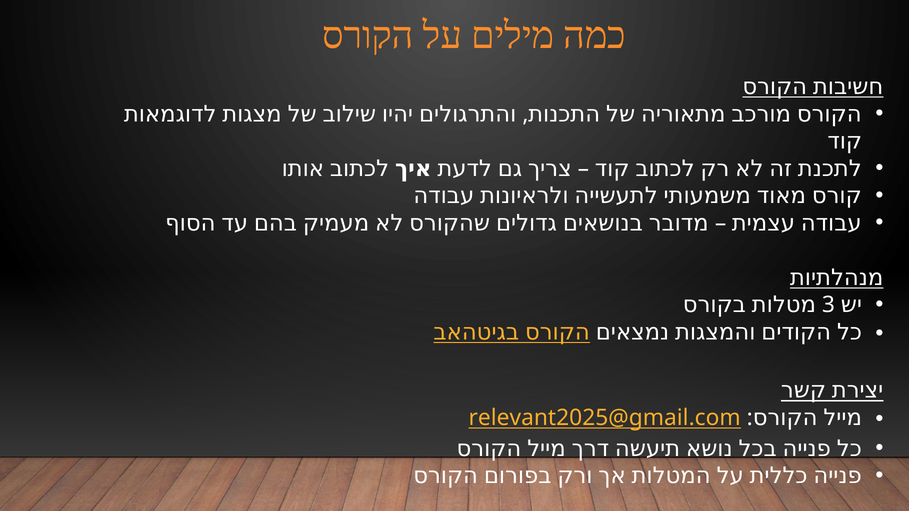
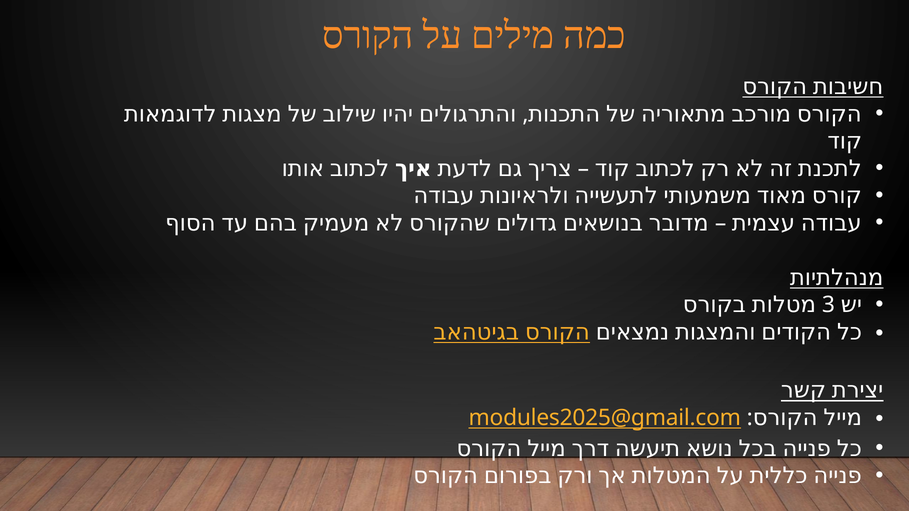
relevant2025@gmail.com: relevant2025@gmail.com -> modules2025@gmail.com (605, 418)
